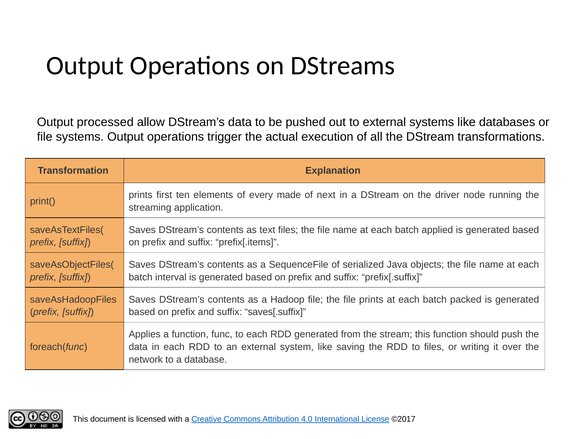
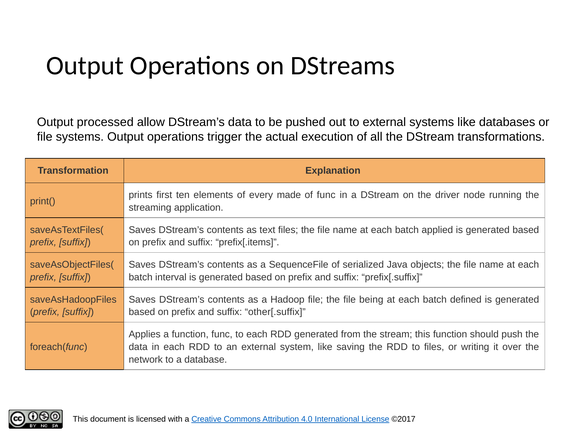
of next: next -> func (326, 195)
file prints: prints -> being (371, 299)
packed: packed -> defined (466, 299)
saves[.suffix: saves[.suffix -> other[.suffix (275, 312)
